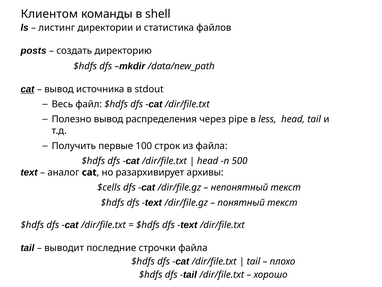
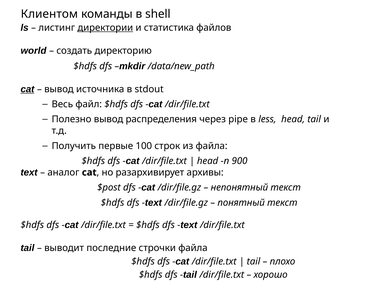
директории underline: none -> present (105, 28)
posts: posts -> world (34, 51)
500: 500 -> 900 (240, 161)
$cells: $cells -> $post (109, 187)
